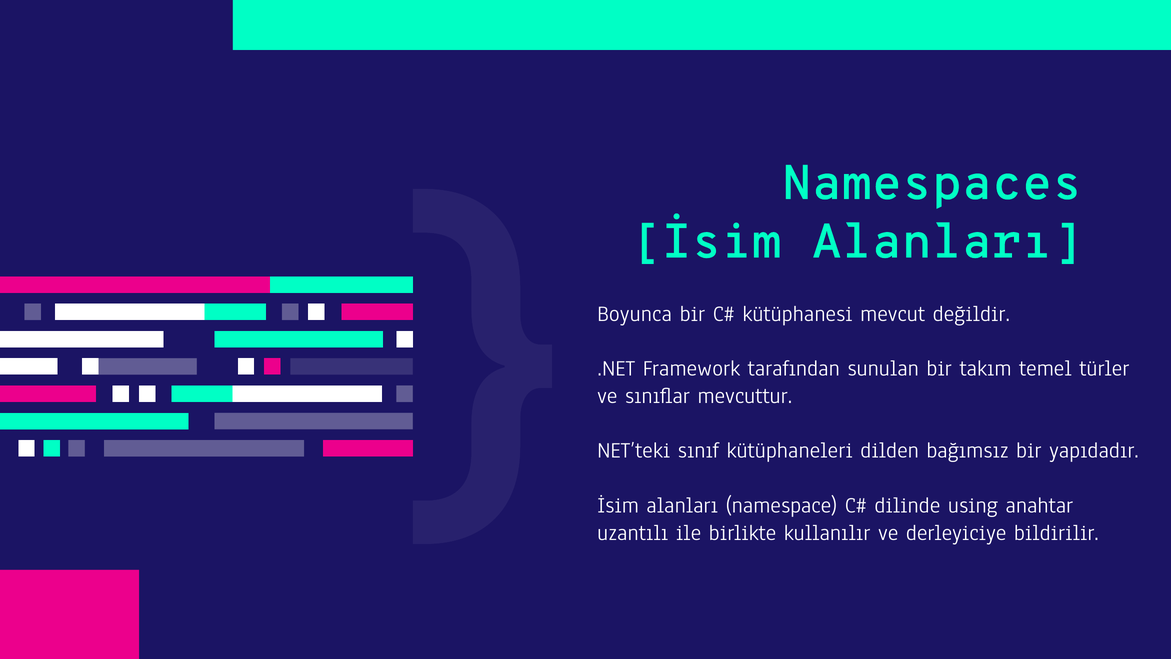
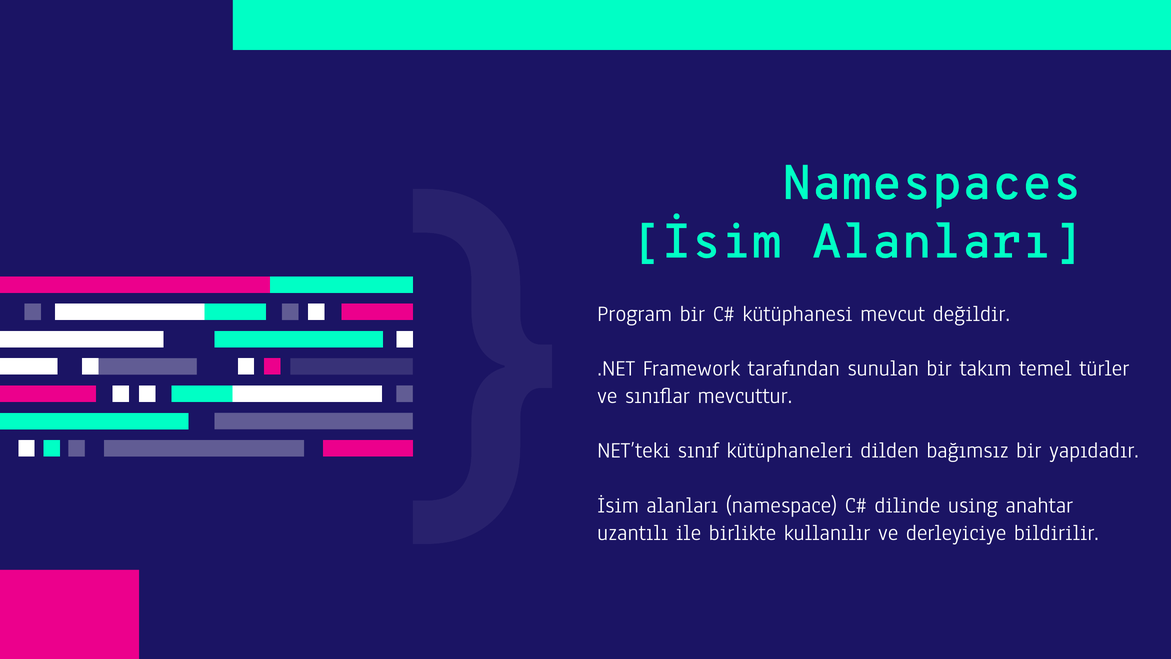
Boyunca: Boyunca -> Program (635, 314)
